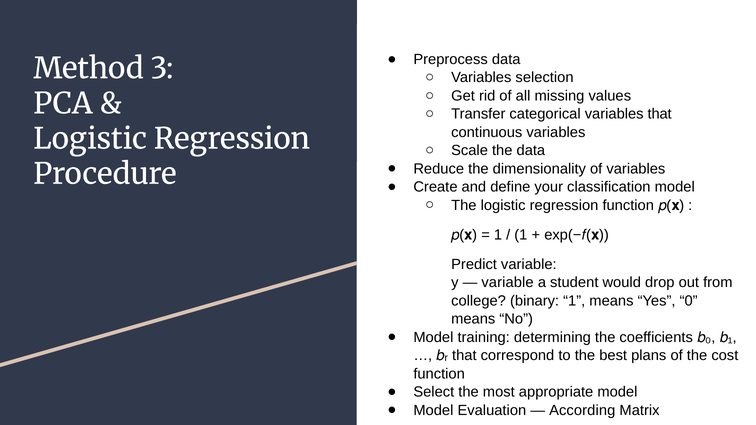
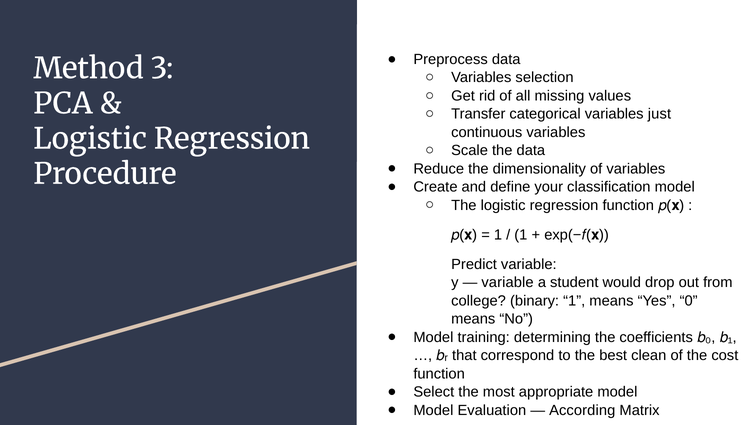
variables that: that -> just (659, 114)
plans: plans -> clean (649, 356)
